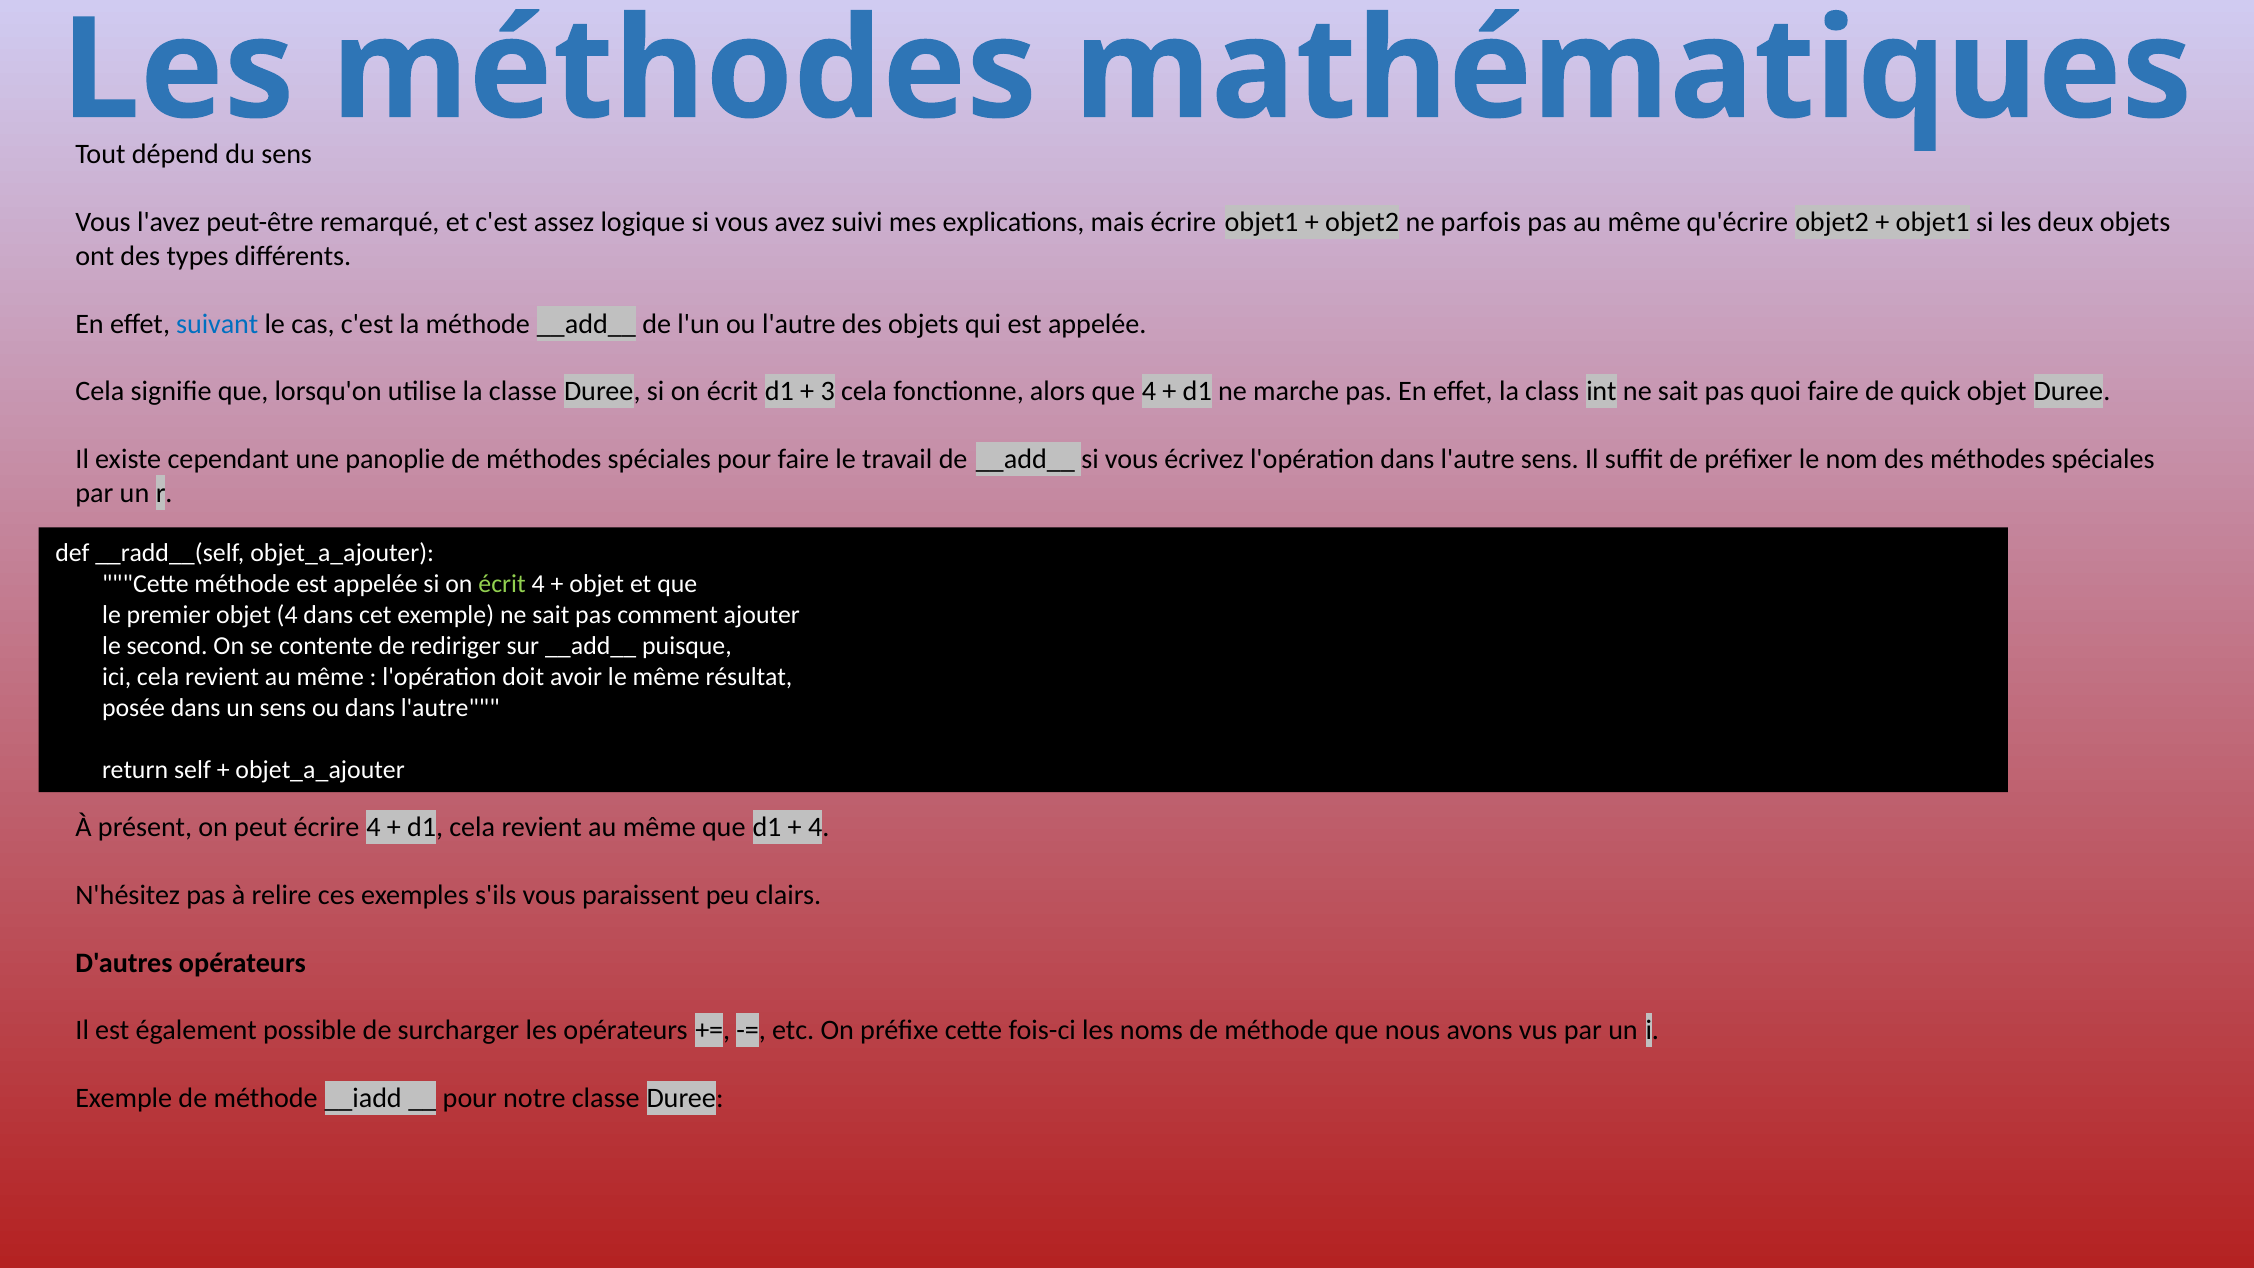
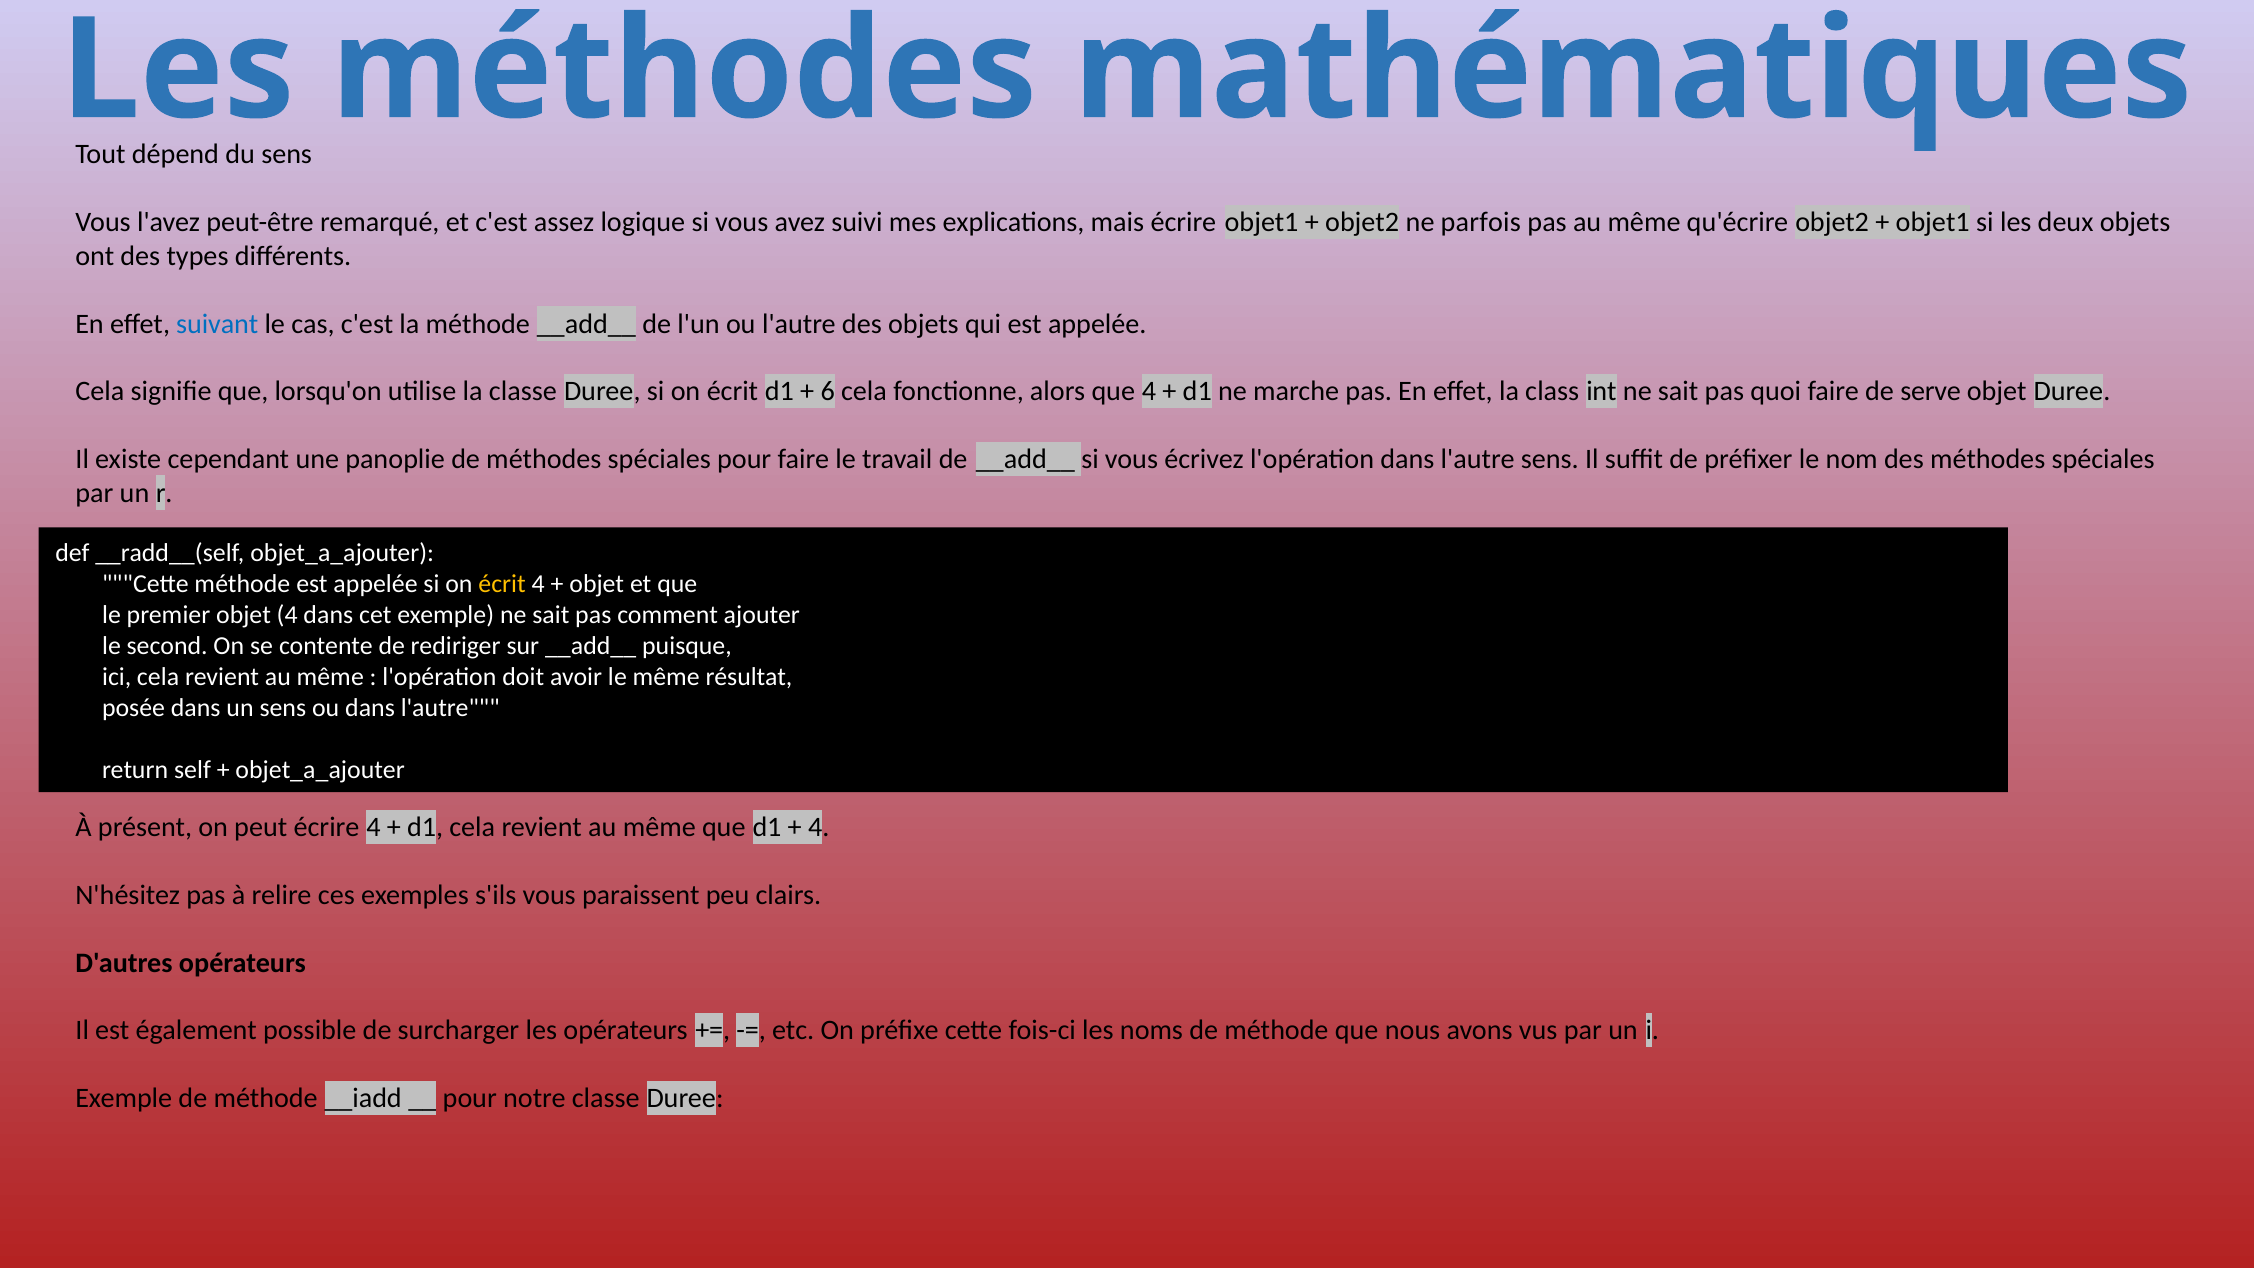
3: 3 -> 6 (828, 391)
quick: quick -> serve (1931, 391)
écrit colour: light green -> yellow (502, 584)
